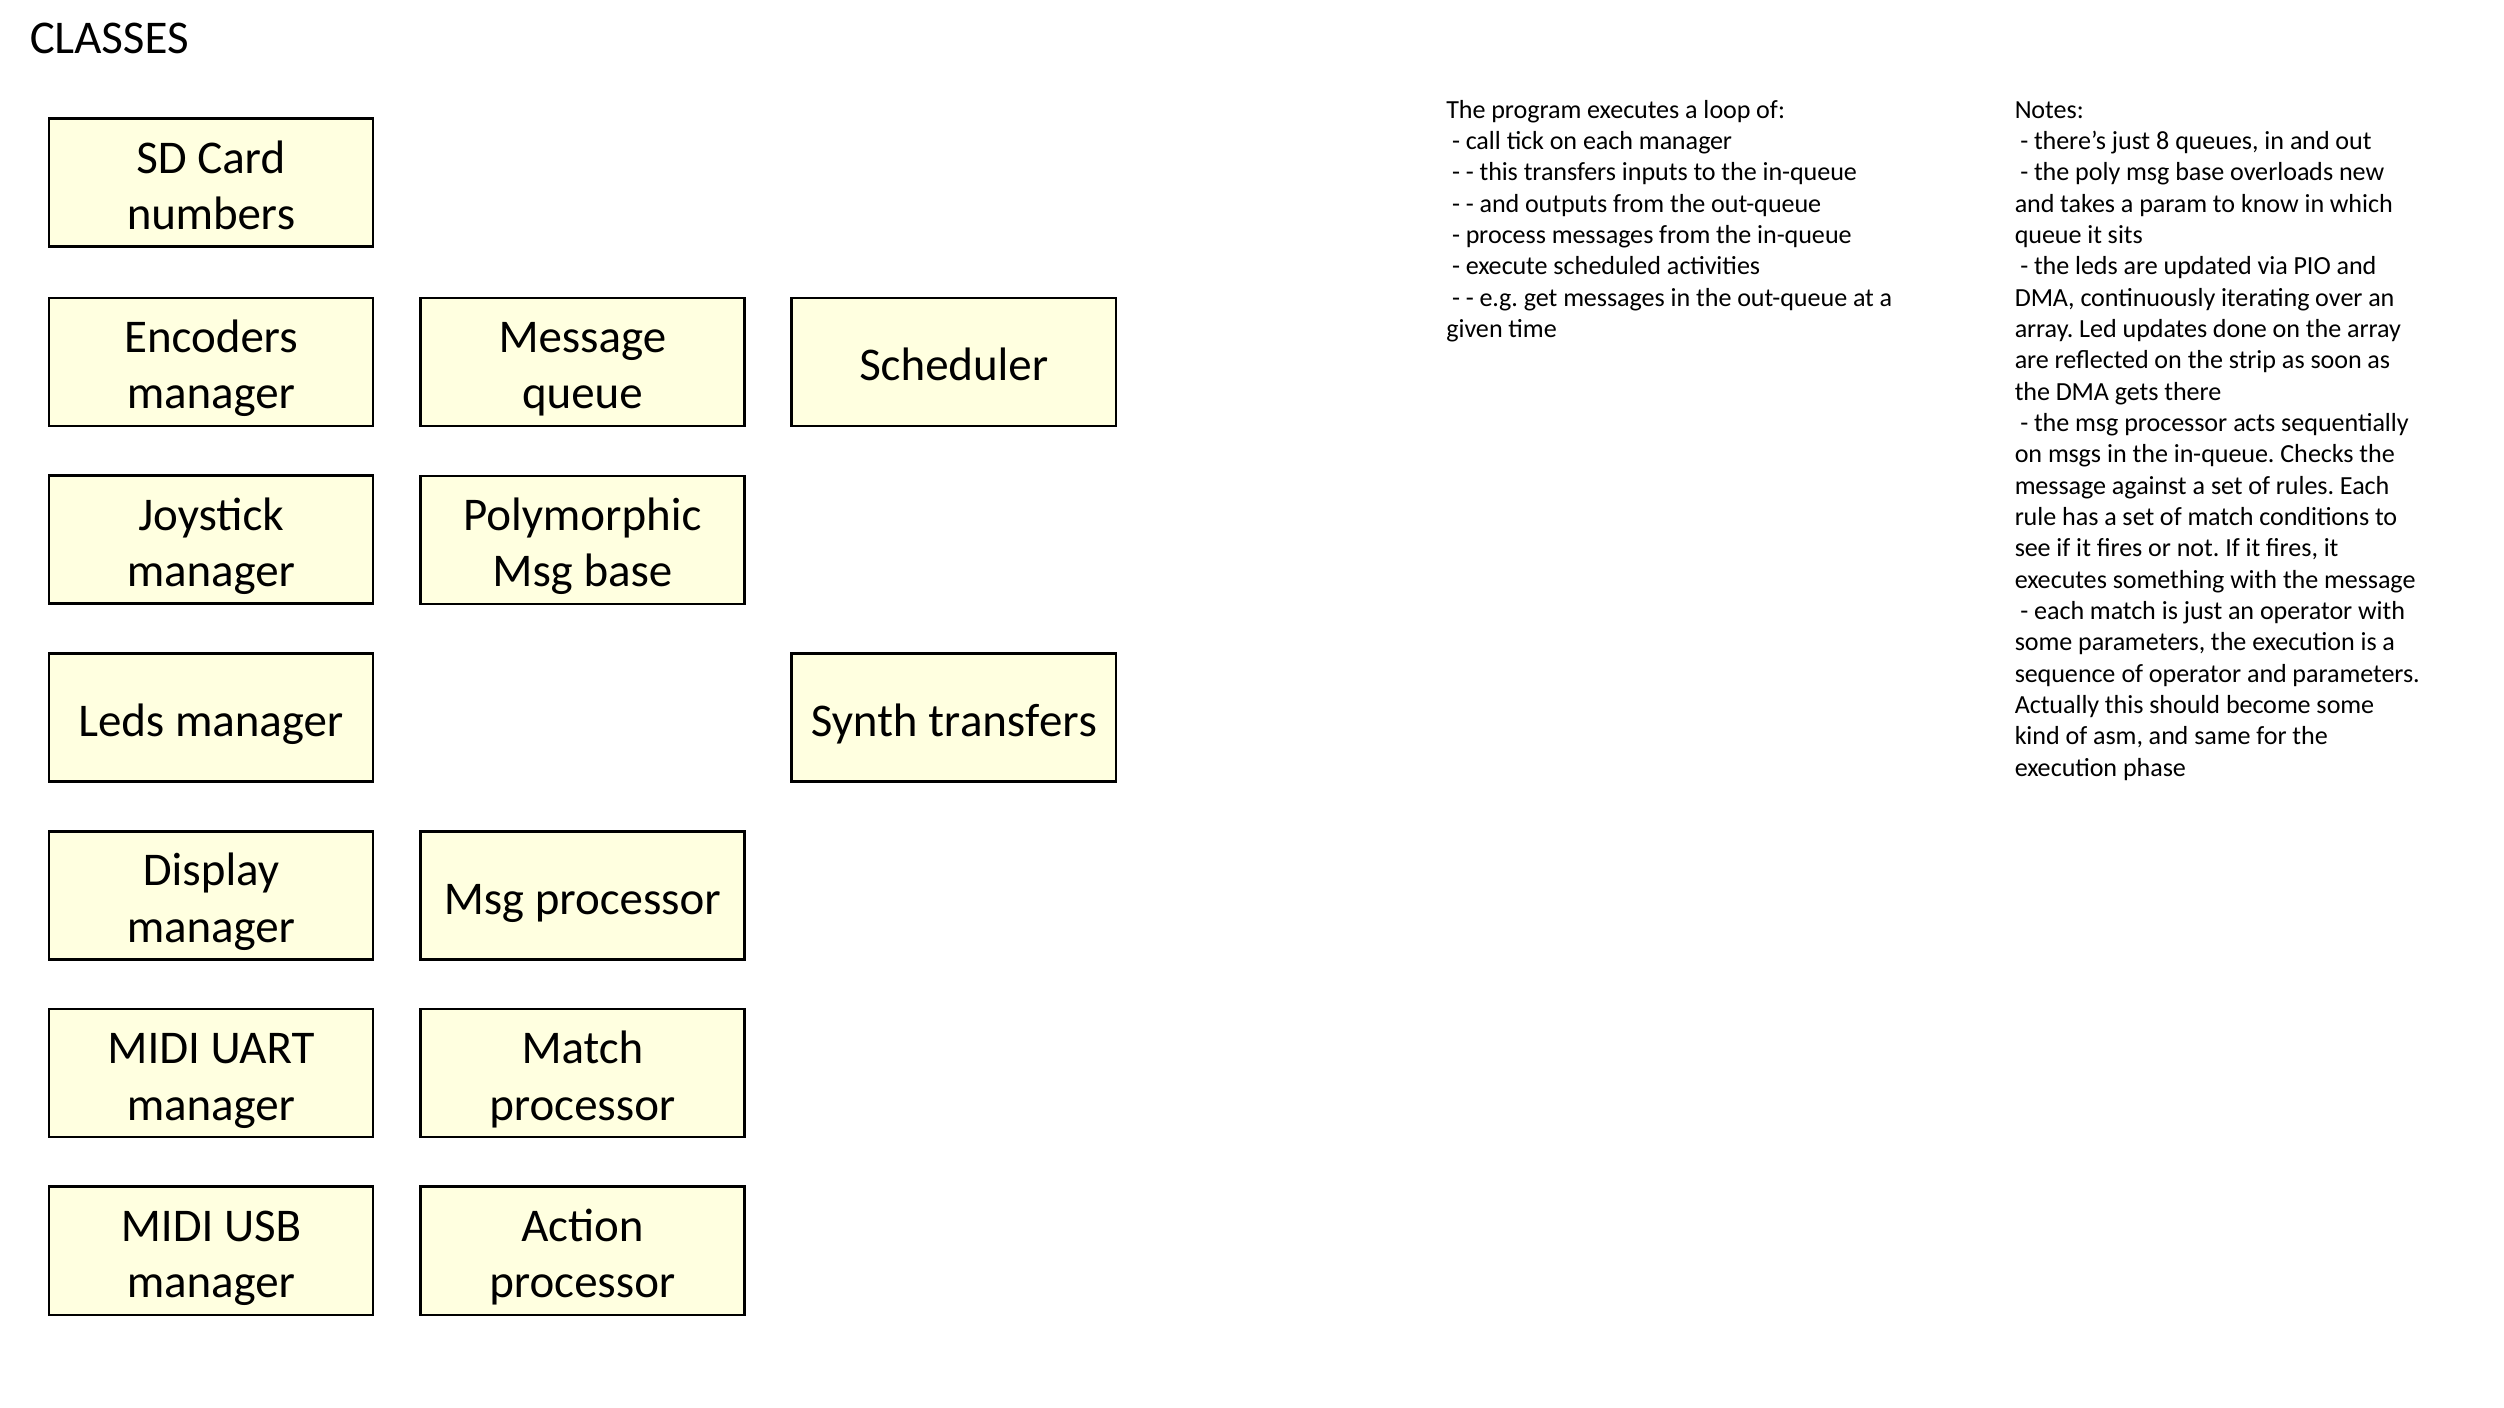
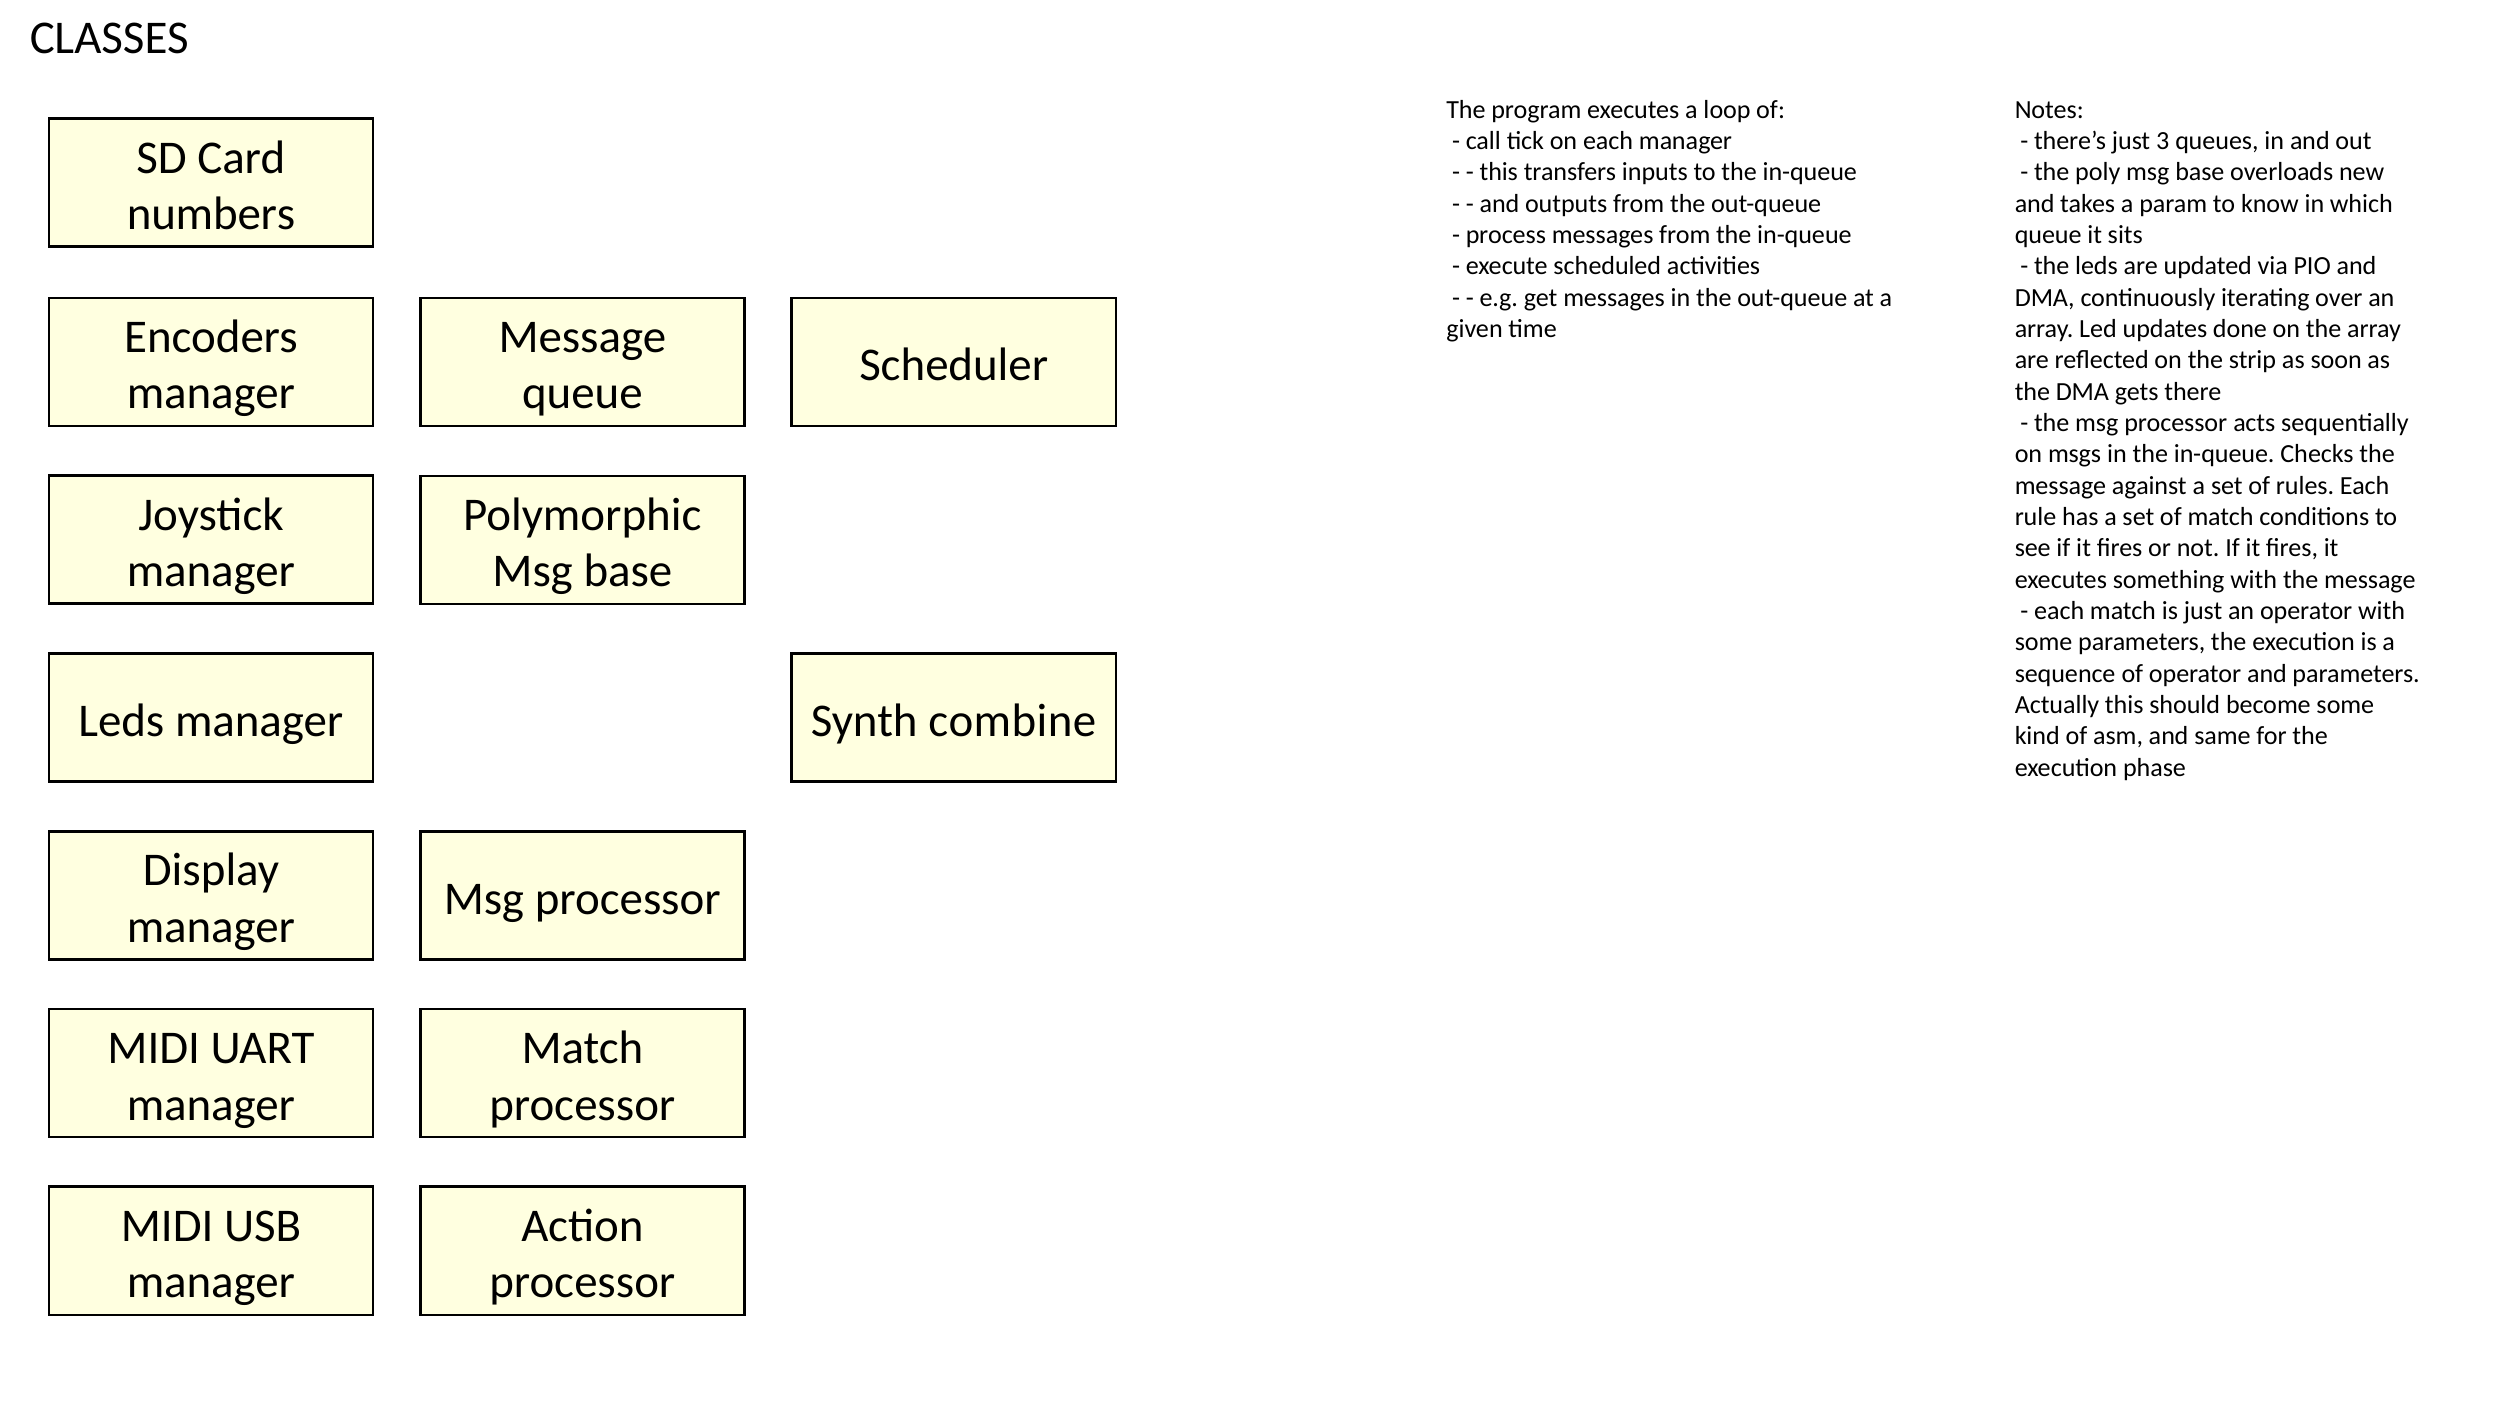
8: 8 -> 3 (2163, 141)
Synth transfers: transfers -> combine (1012, 721)
